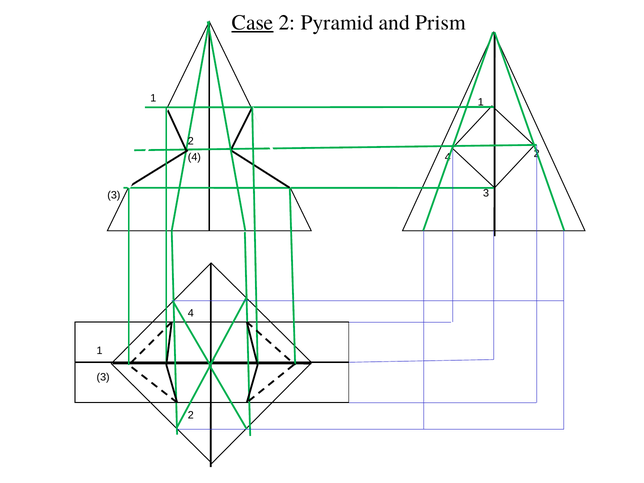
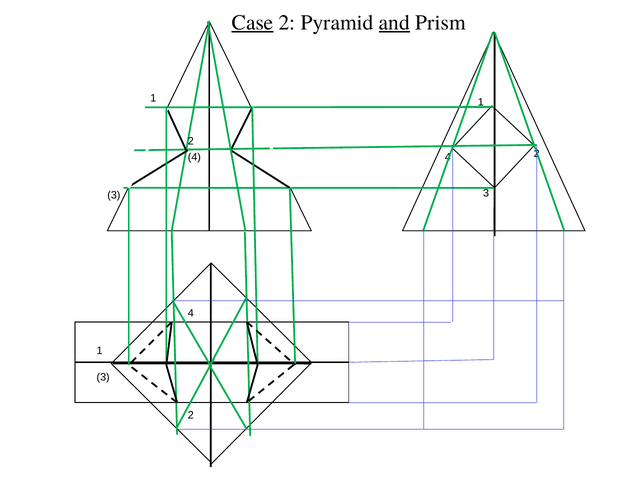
and underline: none -> present (394, 23)
